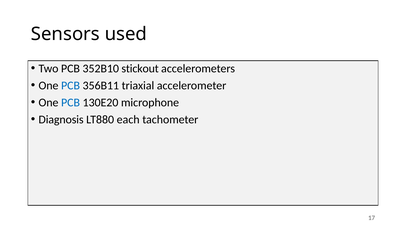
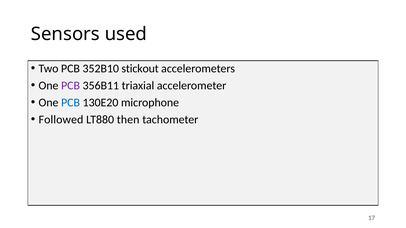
PCB colour: blue -> purple (71, 86)
Diagnosis: Diagnosis -> Followed (61, 120)
each: each -> then (128, 120)
